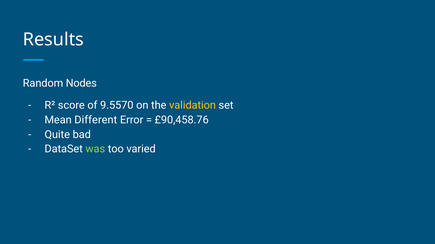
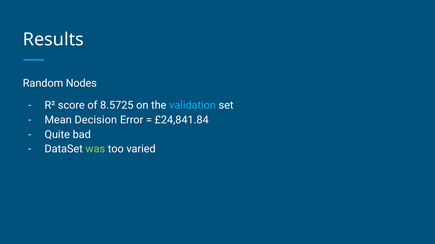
9.5570: 9.5570 -> 8.5725 (117, 106)
validation colour: yellow -> light blue (192, 106)
Different: Different -> Decision (96, 120)
£90,458.76: £90,458.76 -> £24,841.84 (182, 120)
